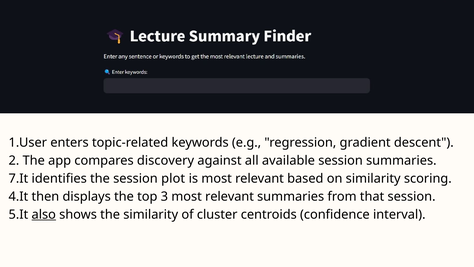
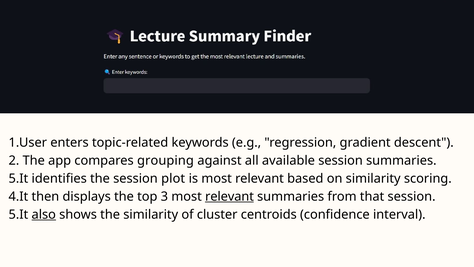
discovery: discovery -> grouping (165, 160)
7.It: 7.It -> 5.It (18, 178)
relevant underline: none -> present (229, 196)
